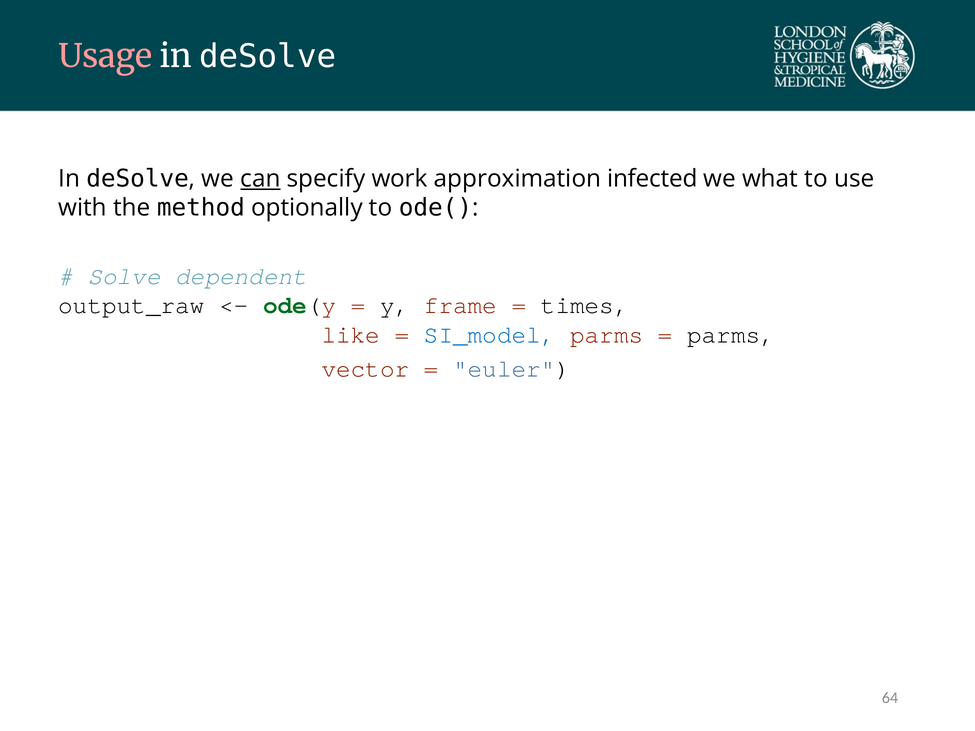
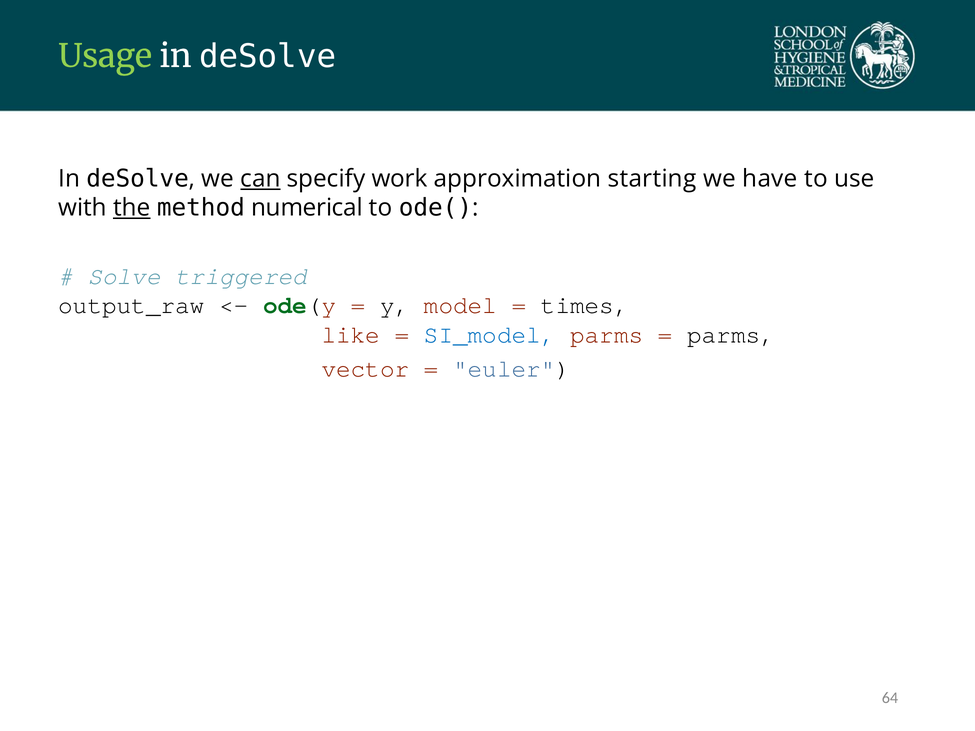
Usage colour: pink -> light green (105, 56)
infected: infected -> starting (652, 179)
what: what -> have (770, 179)
the underline: none -> present (132, 208)
optionally: optionally -> numerical (307, 208)
dependent: dependent -> triggered (241, 276)
frame: frame -> model (461, 305)
